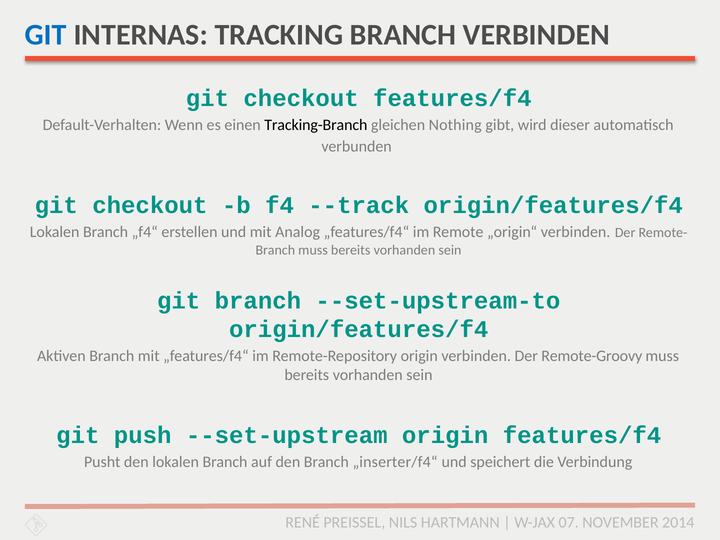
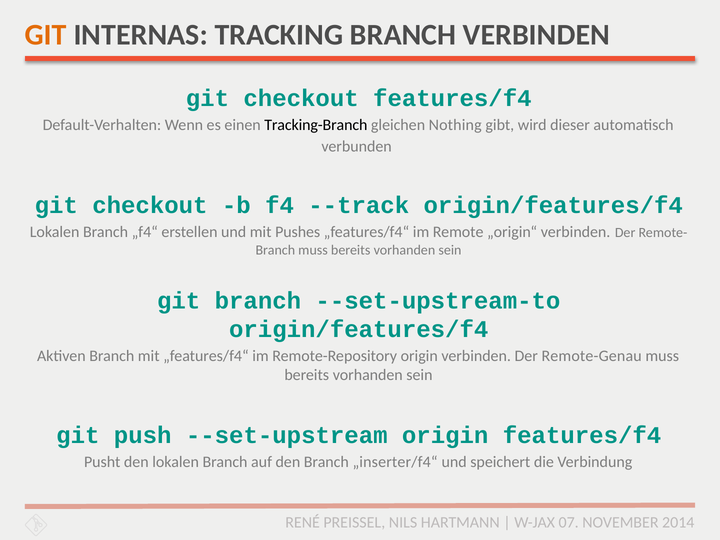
GIT colour: blue -> orange (46, 35)
Analog: Analog -> Pushes (298, 232)
Remote-Groovy: Remote-Groovy -> Remote-Genau (592, 356)
